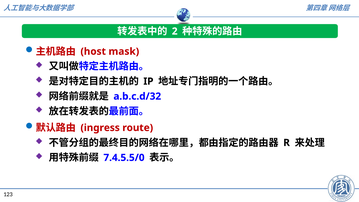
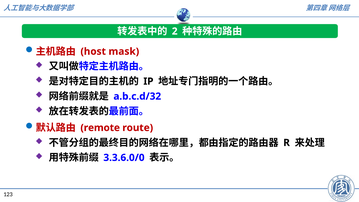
ingress: ingress -> remote (100, 128)
7.4.5.5/0: 7.4.5.5/0 -> 3.3.6.0/0 (124, 158)
